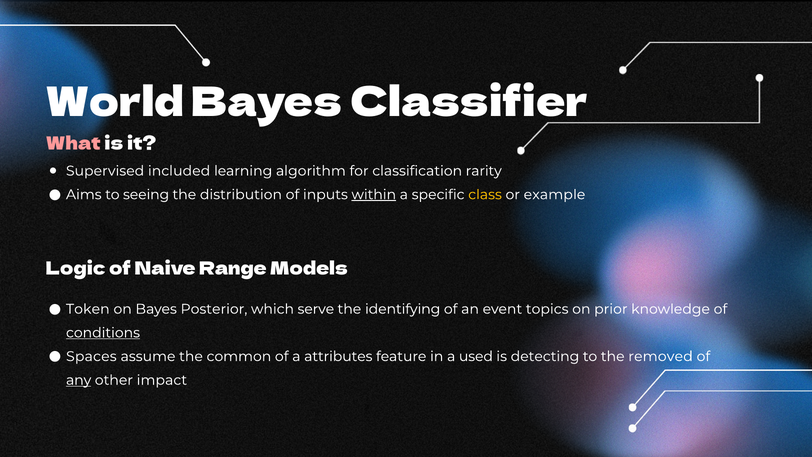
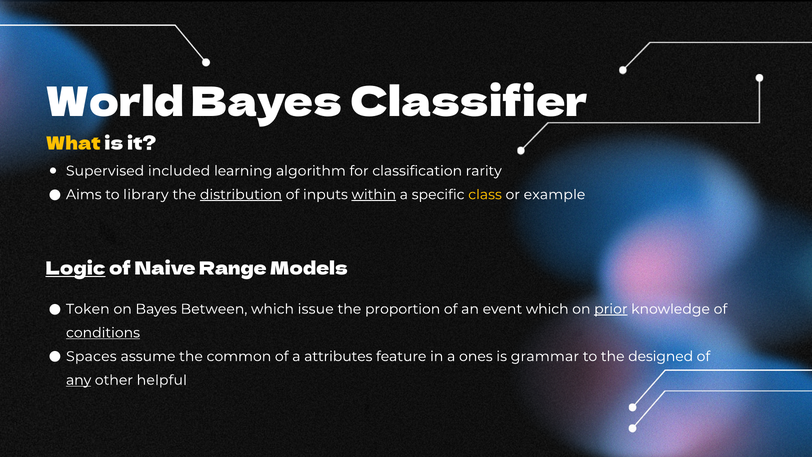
What colour: pink -> yellow (73, 144)
seeing: seeing -> library (146, 194)
distribution underline: none -> present (241, 194)
Logic underline: none -> present (76, 269)
Posterior: Posterior -> Between (214, 309)
serve: serve -> issue (316, 309)
identifying: identifying -> proportion (403, 309)
event topics: topics -> which (547, 309)
prior underline: none -> present (611, 309)
used: used -> ones (476, 356)
detecting: detecting -> grammar (545, 356)
removed: removed -> designed (661, 356)
impact: impact -> helpful (162, 380)
